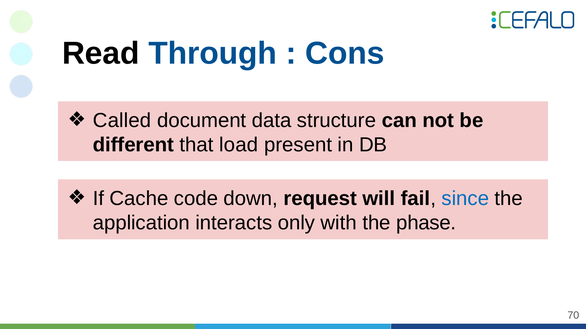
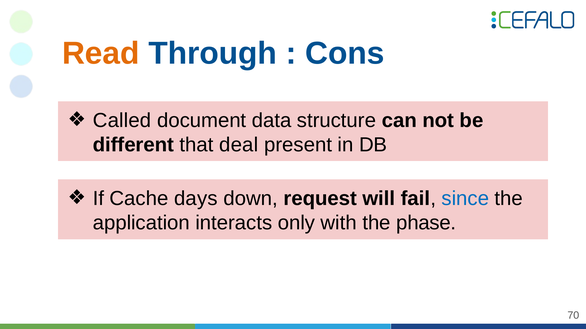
Read colour: black -> orange (101, 53)
load: load -> deal (239, 145)
code: code -> days (196, 199)
